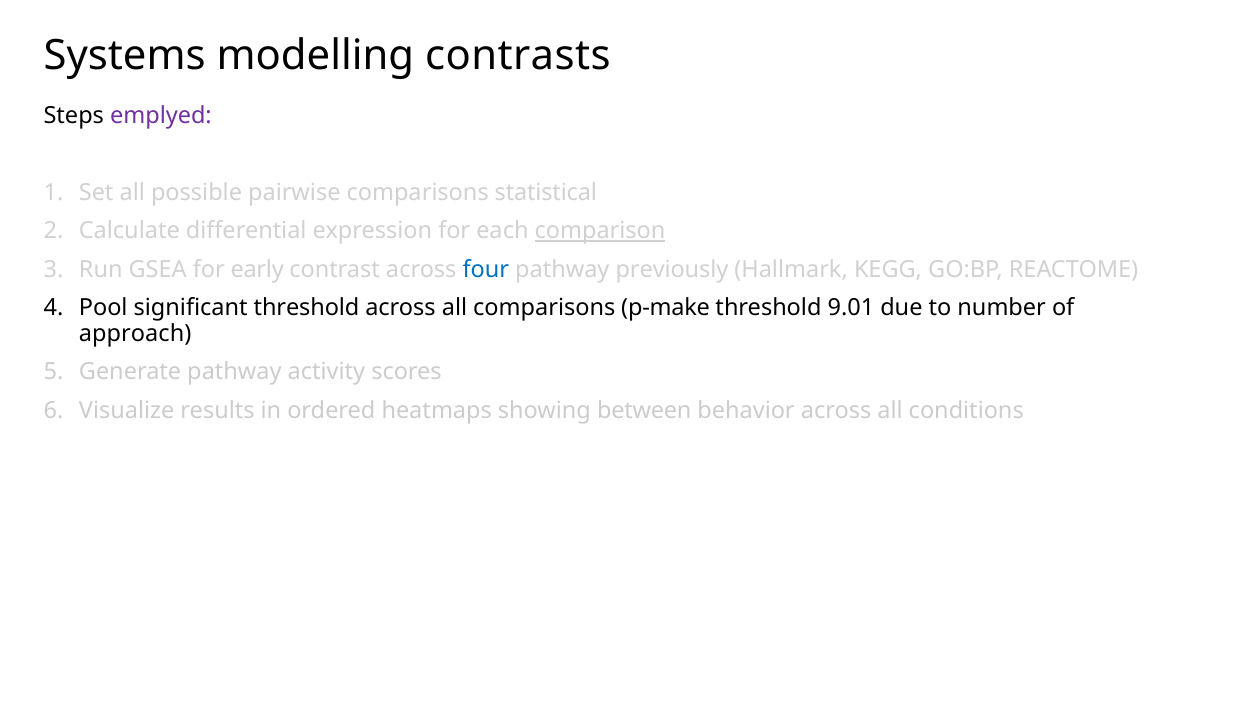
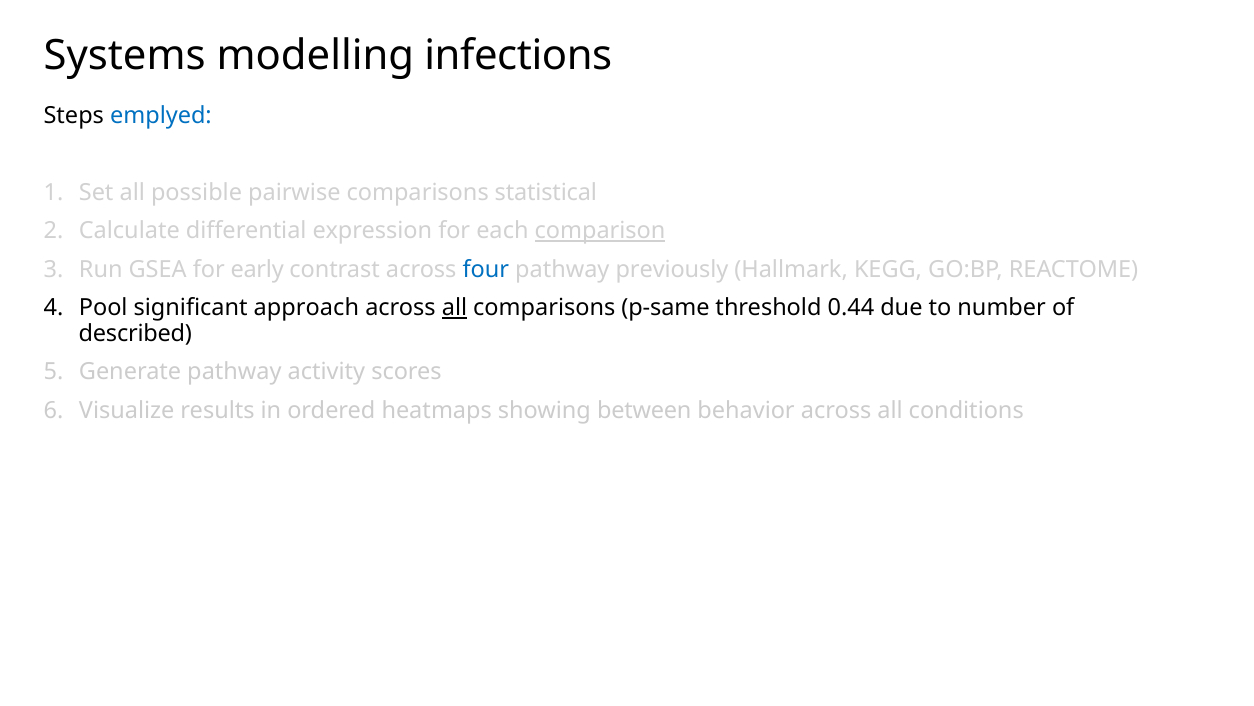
contrasts: contrasts -> infections (518, 56)
emplyed colour: purple -> blue (161, 115)
significant threshold: threshold -> approach (306, 308)
all underline: none -> present (454, 308)
p-make: p-make -> p-same (665, 308)
9.01: 9.01 -> 0.44 (851, 308)
approach: approach -> described (135, 333)
